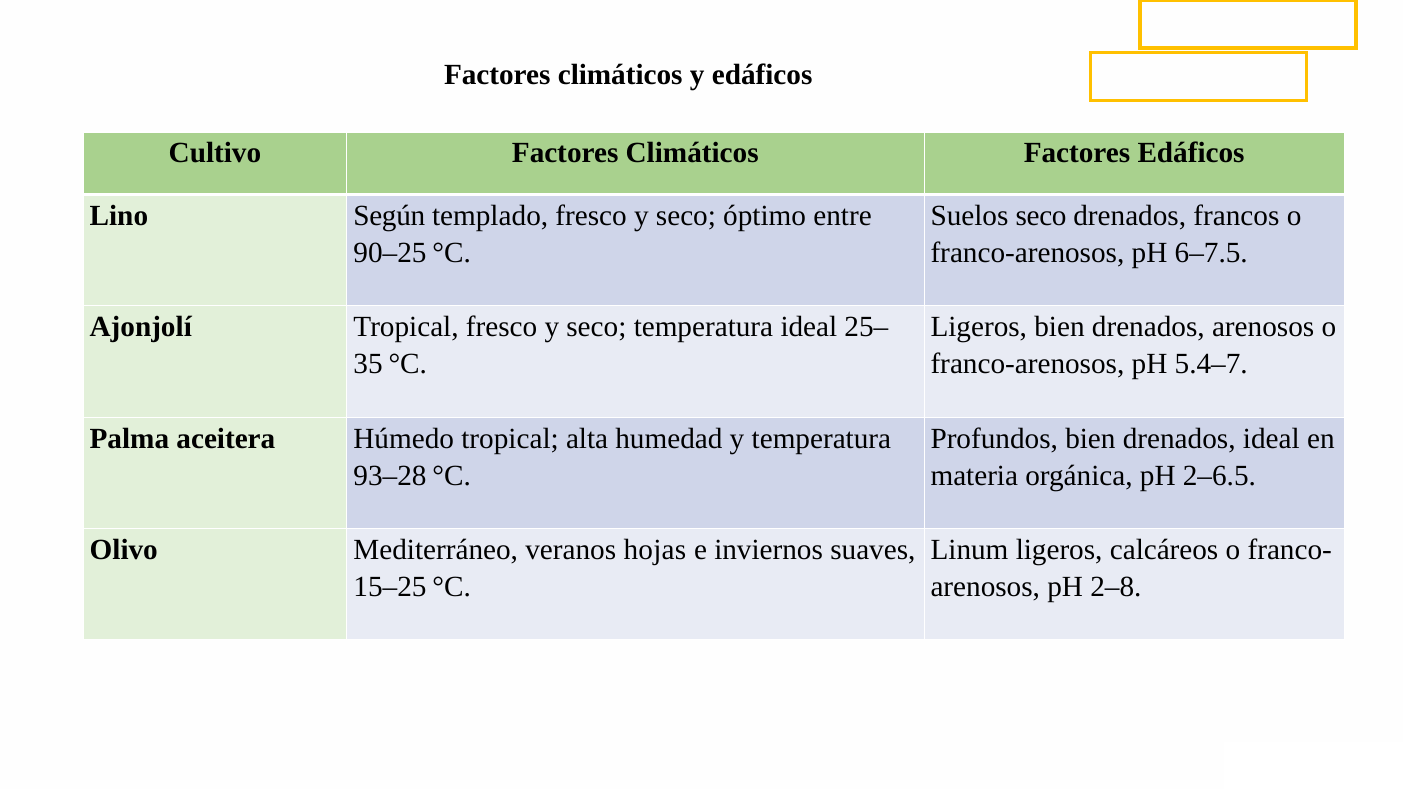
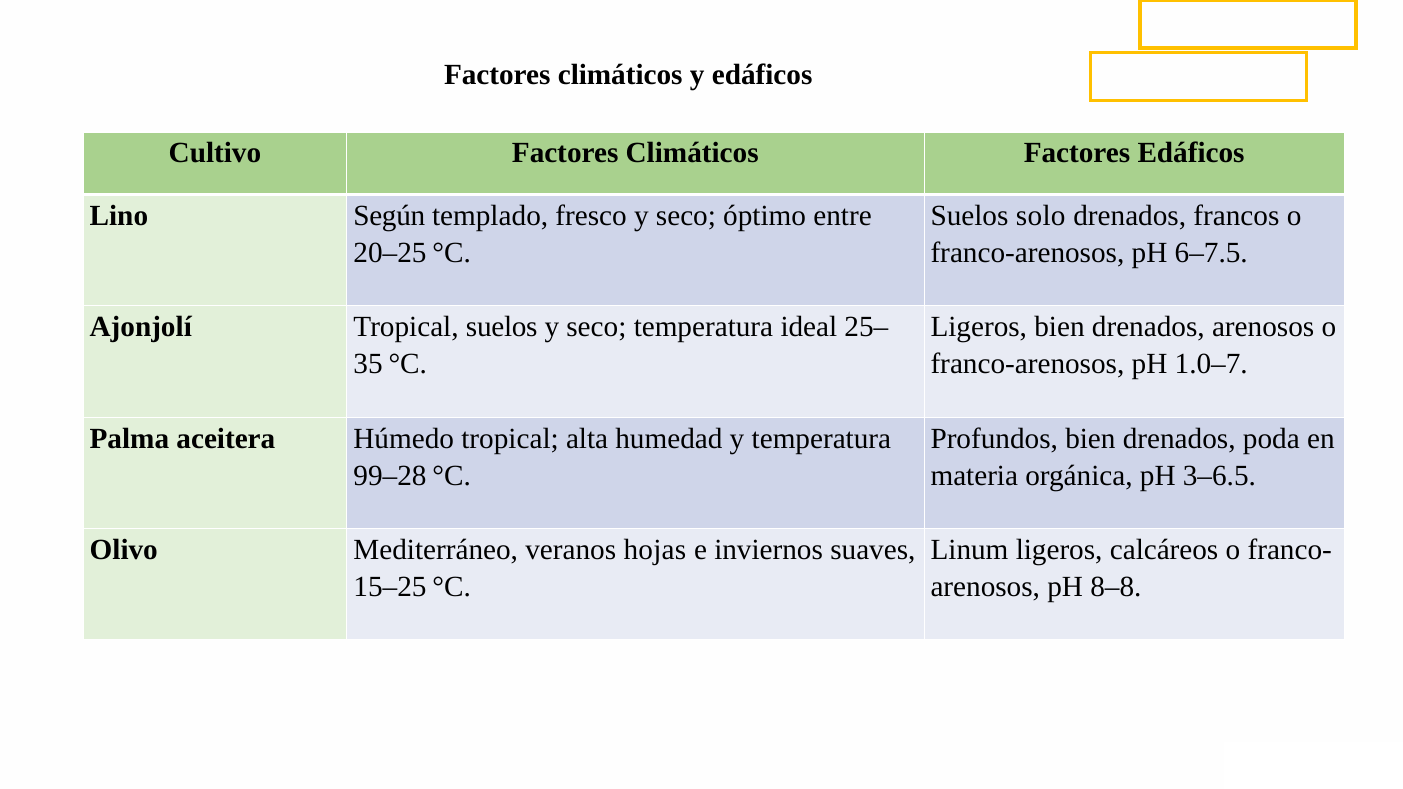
Suelos seco: seco -> solo (1041, 216)
90–25: 90–25 -> 20–25 (390, 253)
Tropical fresco: fresco -> suelos (502, 327)
5.4–7: 5.4–7 -> 1.0–7 (1211, 364)
drenados ideal: ideal -> poda (1271, 438)
93–28: 93–28 -> 99–28 (390, 476)
2–6.5: 2–6.5 -> 3–6.5 (1219, 476)
2–8: 2–8 -> 8–8 (1116, 587)
